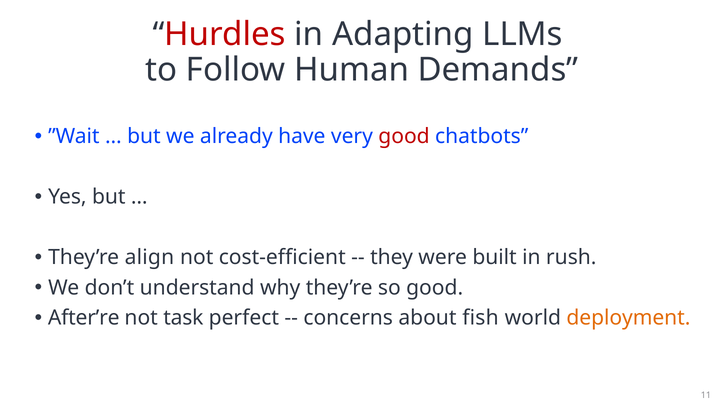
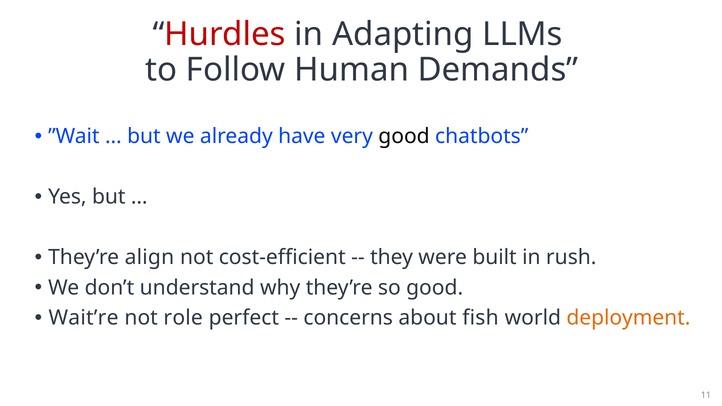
good colour: red -> black (404, 136)
After’re: After’re -> Wait’re (84, 318)
task: task -> role (183, 318)
